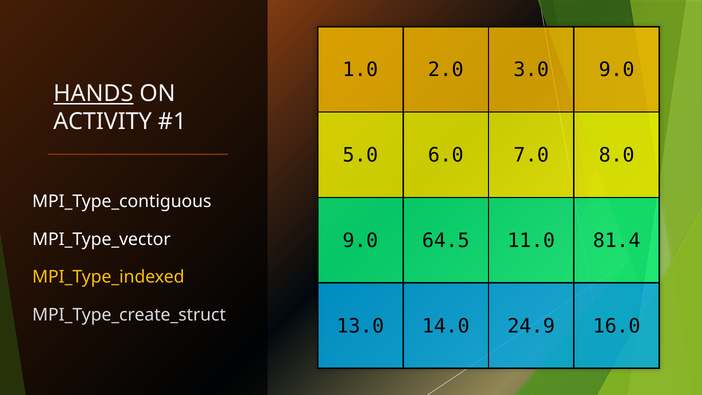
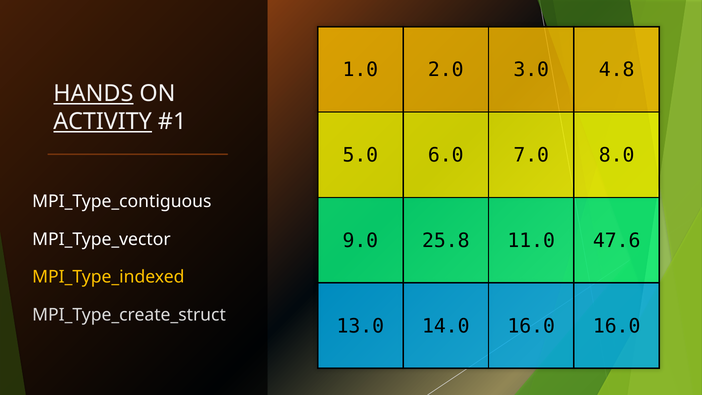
3.0 9.0: 9.0 -> 4.8 (617, 70)
ACTIVITY underline: none -> present (103, 122)
64.5: 64.5 -> 25.8 (446, 240)
81.4: 81.4 -> 47.6 (617, 240)
14.0 24.9: 24.9 -> 16.0 (531, 326)
